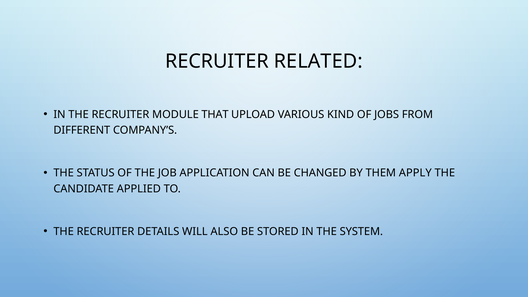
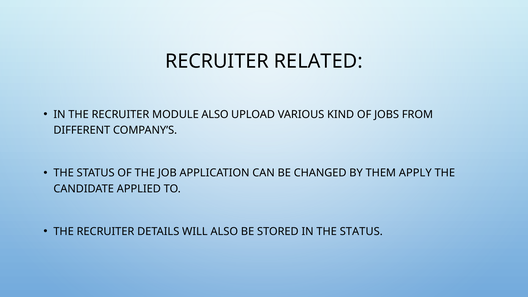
MODULE THAT: THAT -> ALSO (215, 114)
IN THE SYSTEM: SYSTEM -> STATUS (361, 232)
